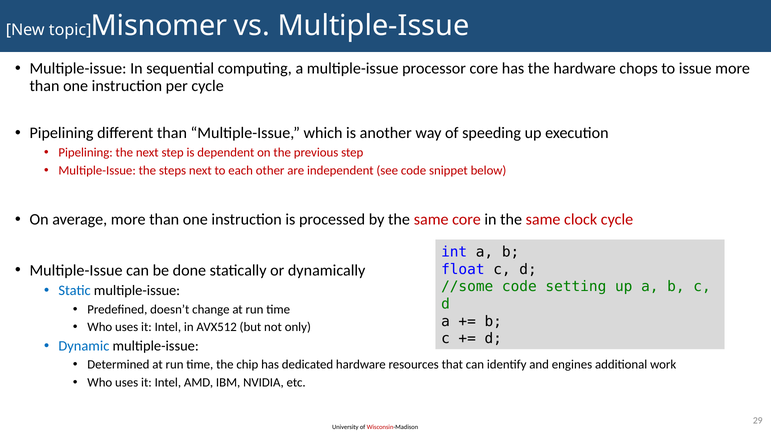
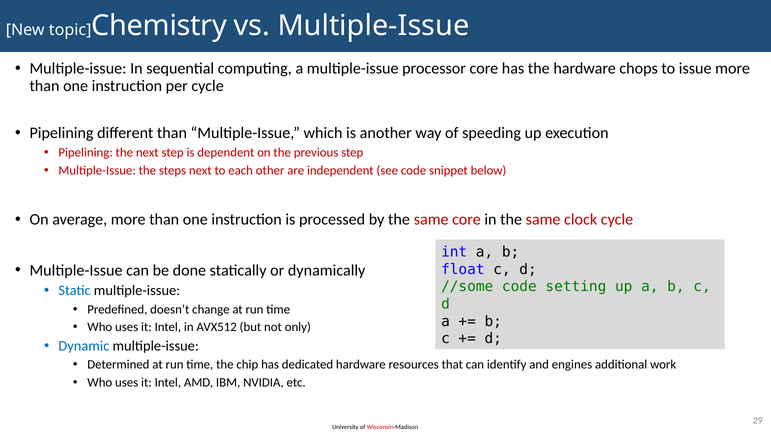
Misnomer: Misnomer -> Chemistry (159, 26)
